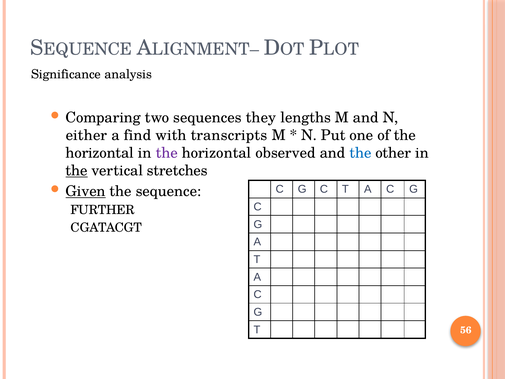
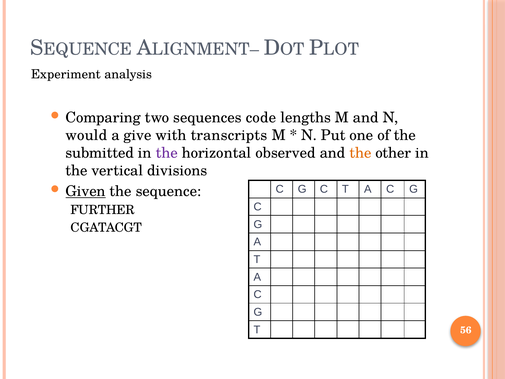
Significance: Significance -> Experiment (66, 74)
they: they -> code (261, 118)
either: either -> would (86, 135)
find: find -> give (138, 135)
horizontal: horizontal -> submitted (100, 153)
the colour: blue -> orange (360, 153)
the underline: present -> none (77, 171)
stretches: stretches -> divisions (177, 171)
